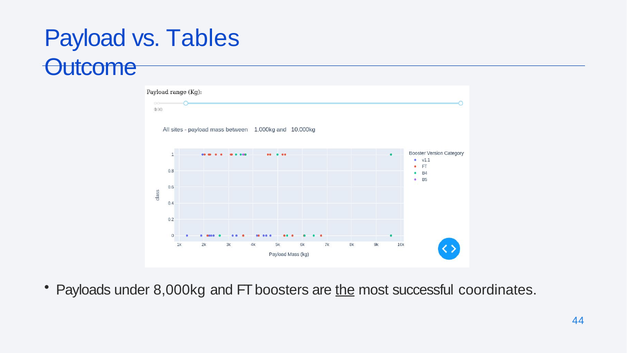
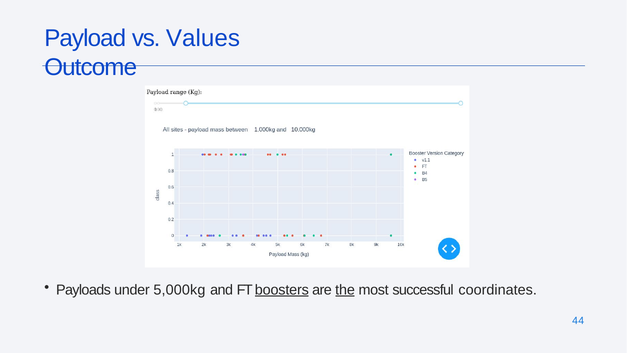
Tables: Tables -> Values (203, 38)
8,000kg: 8,000kg -> 5,000kg (179, 290)
boosters underline: none -> present (282, 290)
